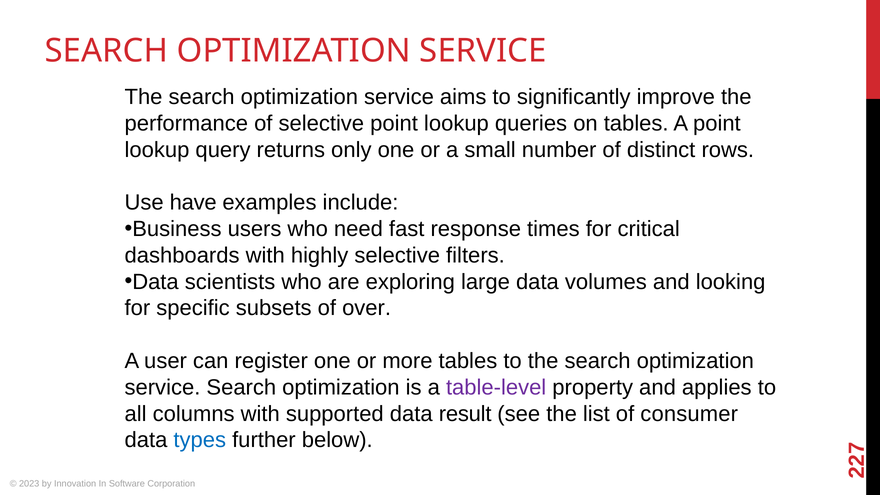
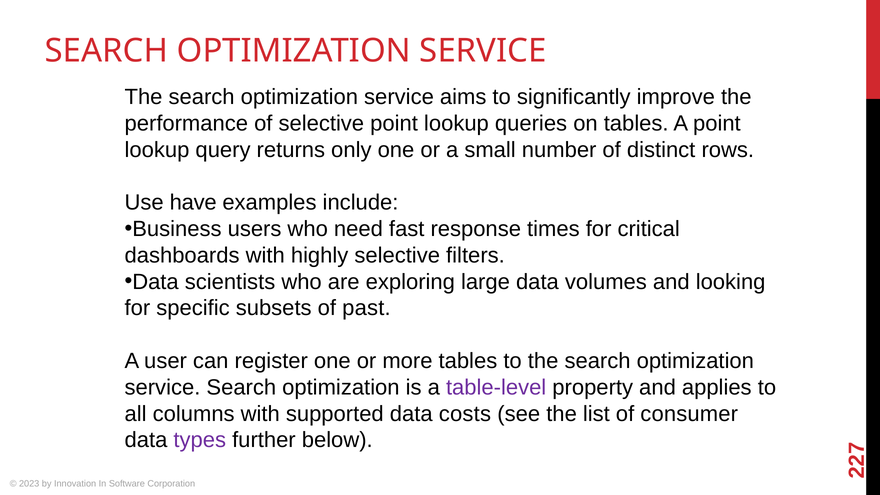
over: over -> past (366, 308)
result: result -> costs (465, 414)
types colour: blue -> purple (200, 440)
